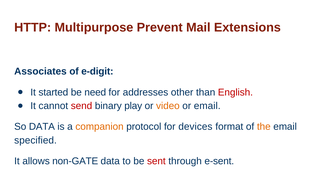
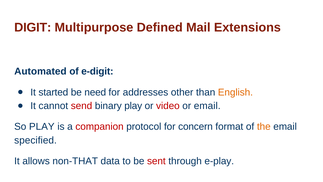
HTTP: HTTP -> DIGIT (33, 27)
Prevent: Prevent -> Defined (160, 27)
Associates: Associates -> Automated (40, 71)
English colour: red -> orange (235, 92)
video colour: orange -> red (168, 106)
So DATA: DATA -> PLAY (42, 126)
companion colour: orange -> red (100, 126)
devices: devices -> concern (196, 126)
non-GATE: non-GATE -> non-THAT (75, 161)
e-sent: e-sent -> e-play (219, 161)
